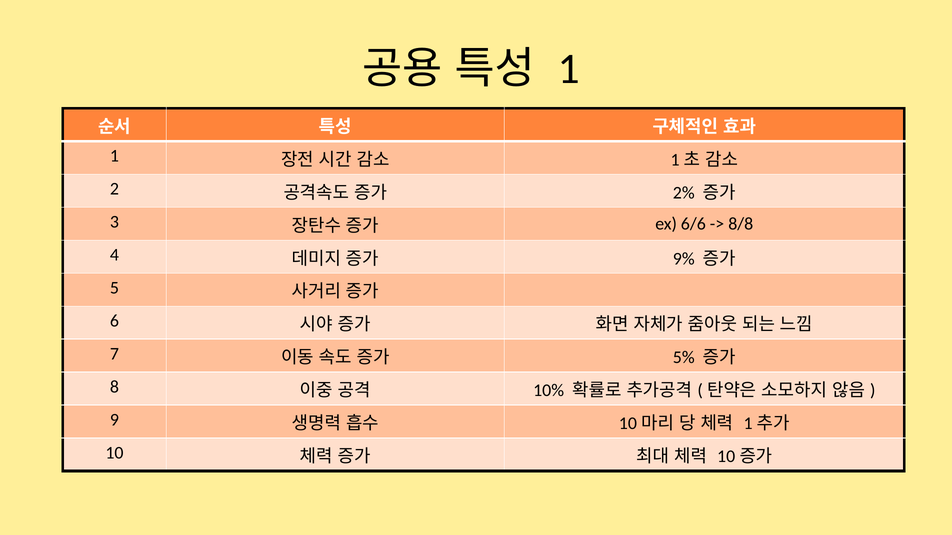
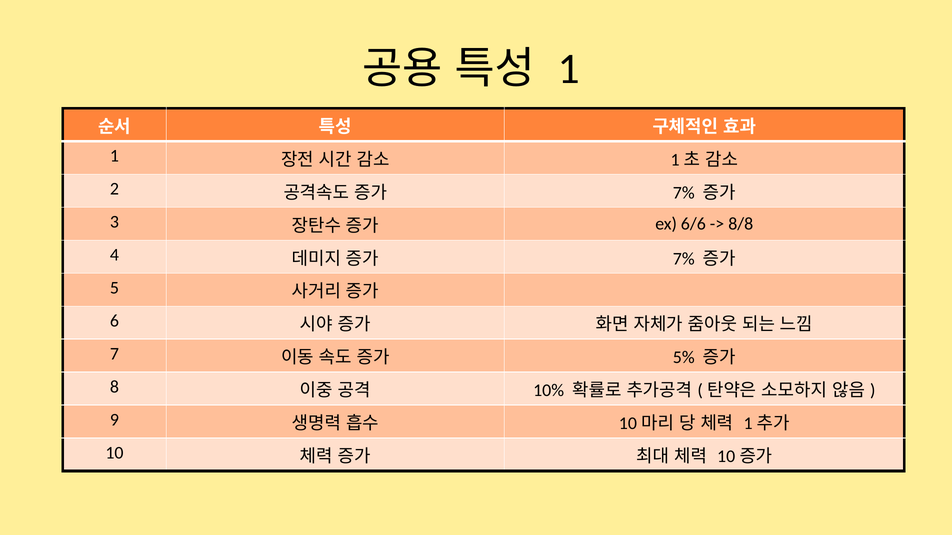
2%: 2% -> 7% (684, 193)
9%: 9% -> 7% (684, 259)
